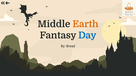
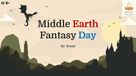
Earth colour: orange -> red (85, 24)
